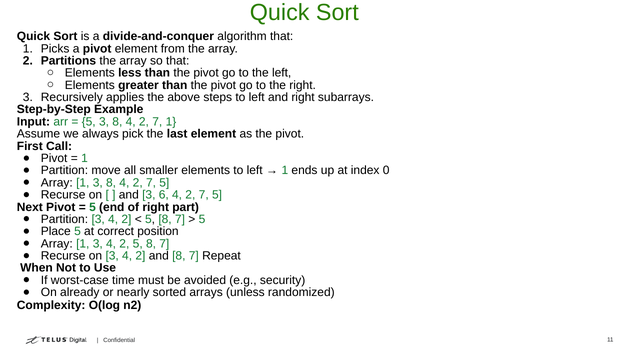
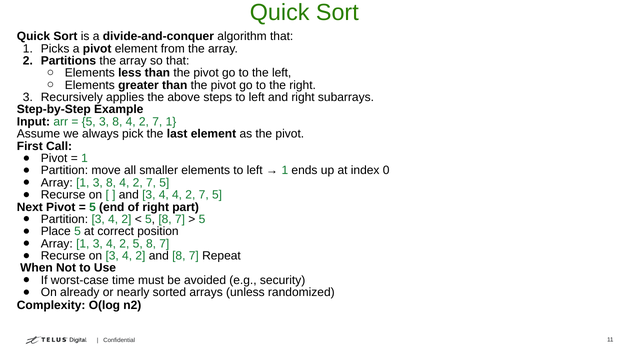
and 3 6: 6 -> 4 (164, 195)
